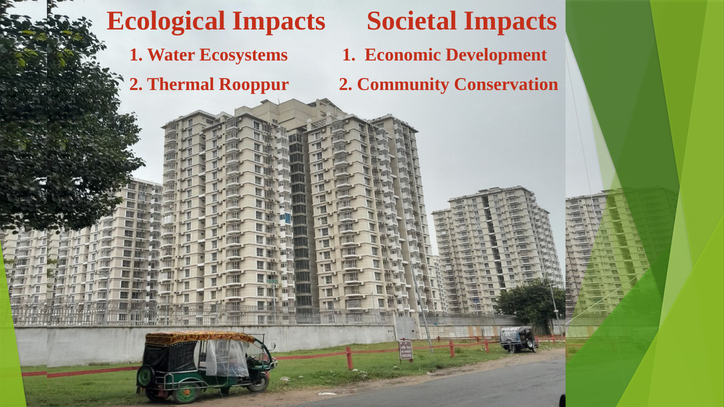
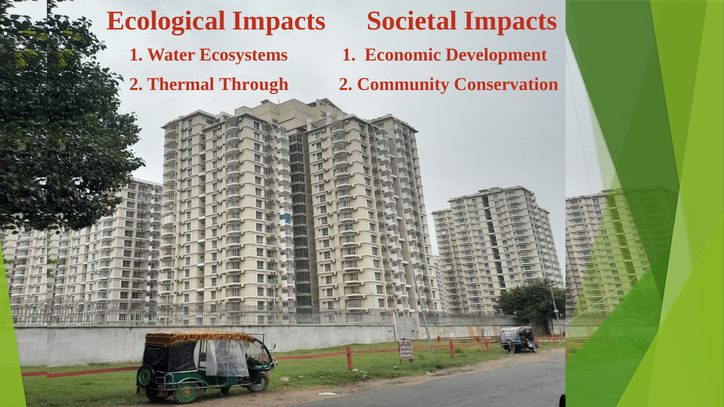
Rooppur: Rooppur -> Through (254, 84)
